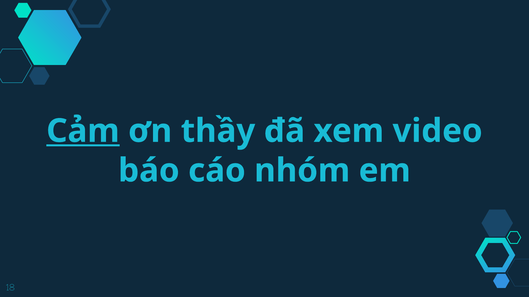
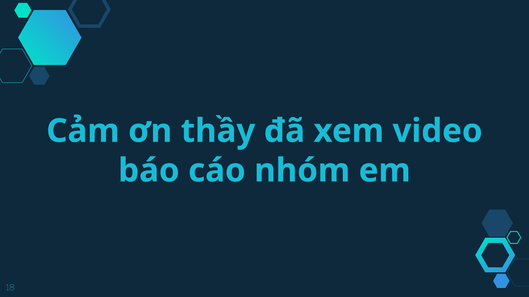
Cảm underline: present -> none (83, 131)
